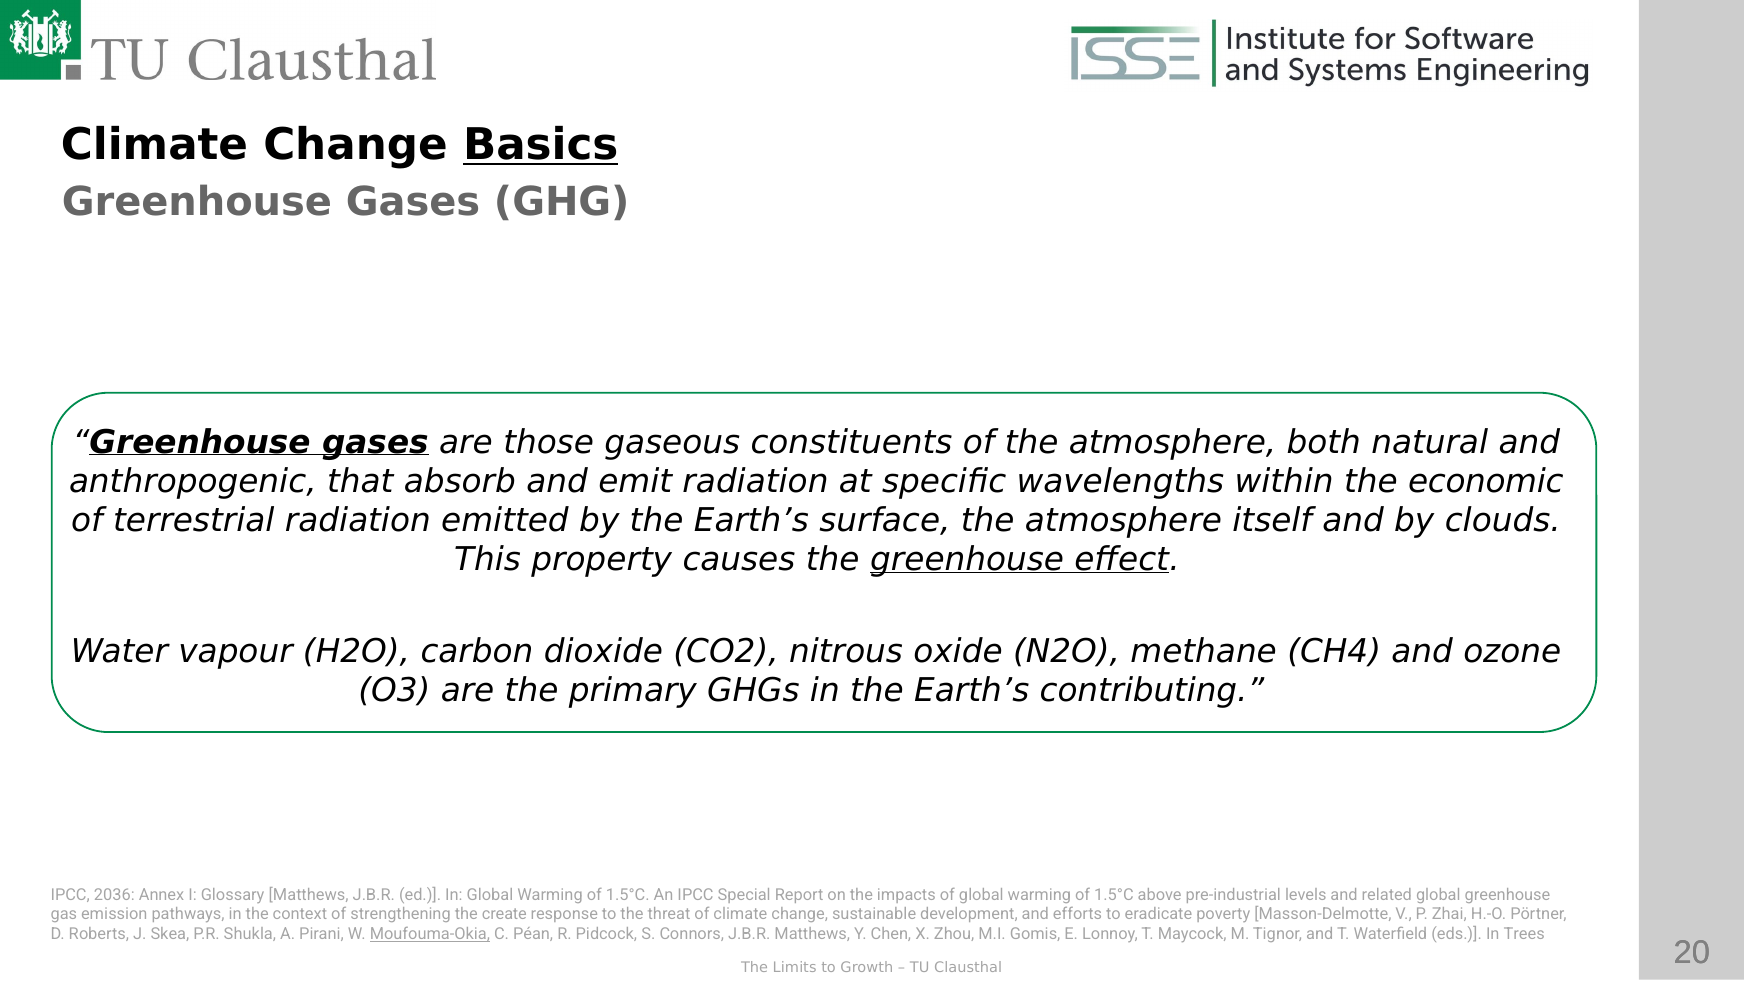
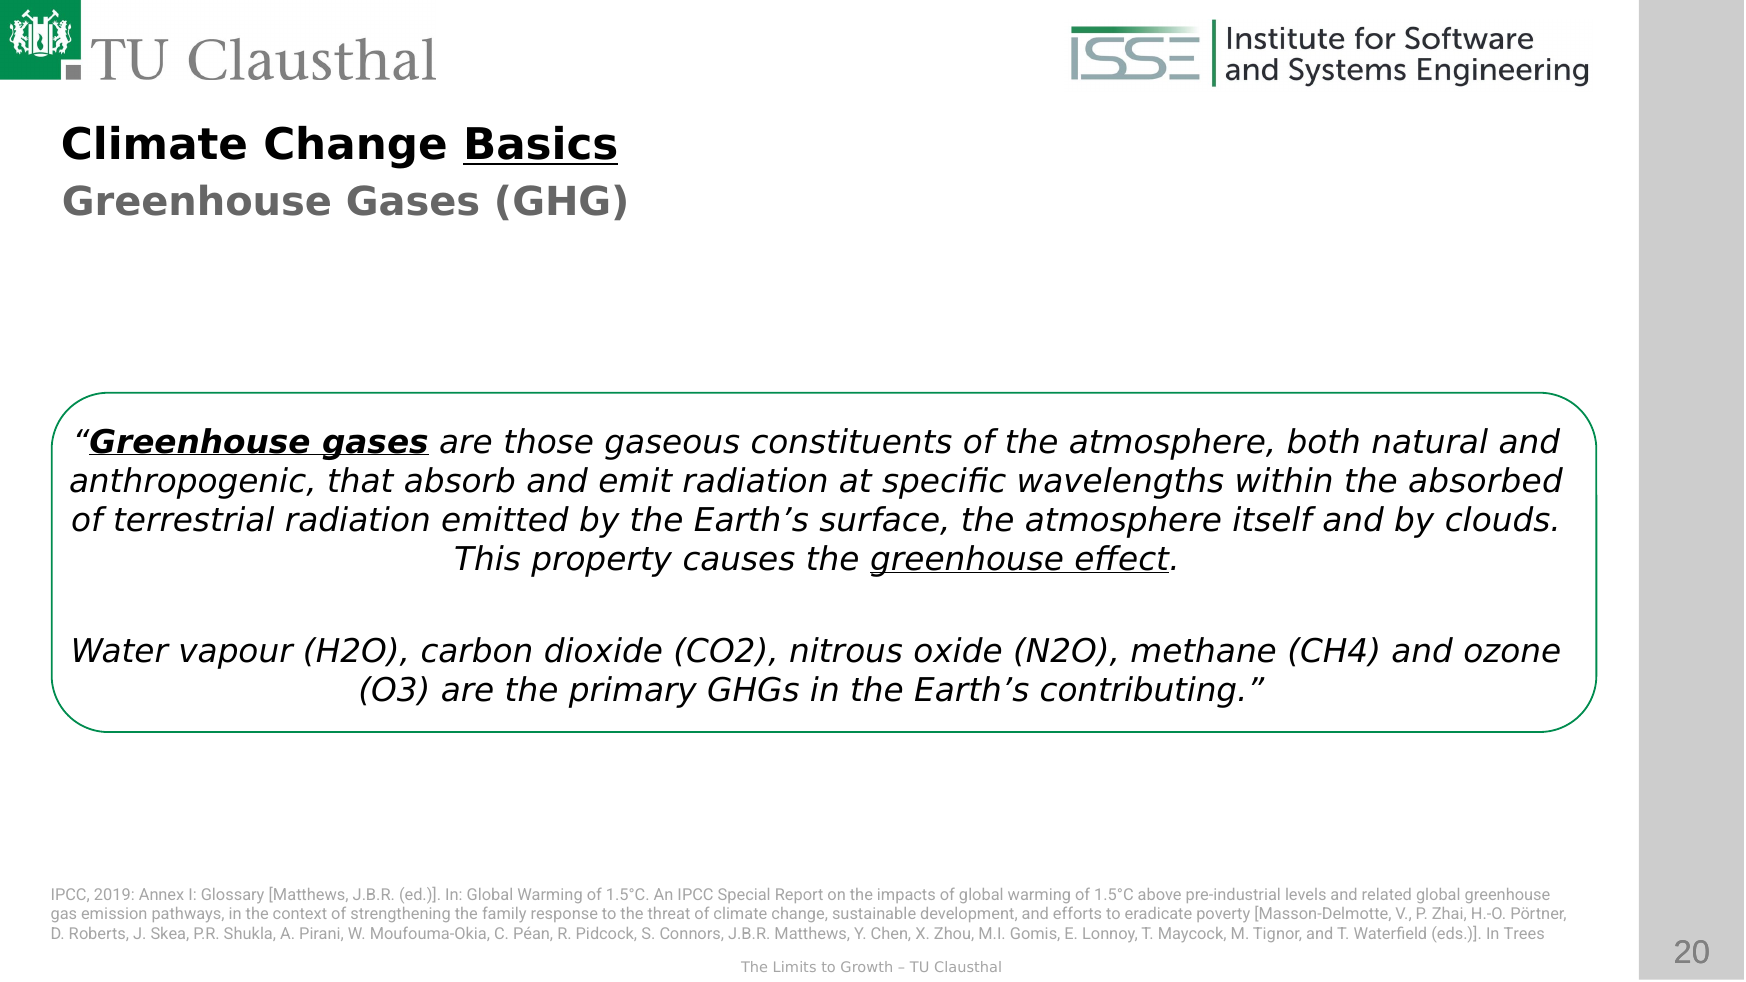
economic: economic -> absorbed (1486, 482)
2036: 2036 -> 2019 (114, 895)
create: create -> family (504, 914)
Moufouma-Okia underline: present -> none (430, 934)
